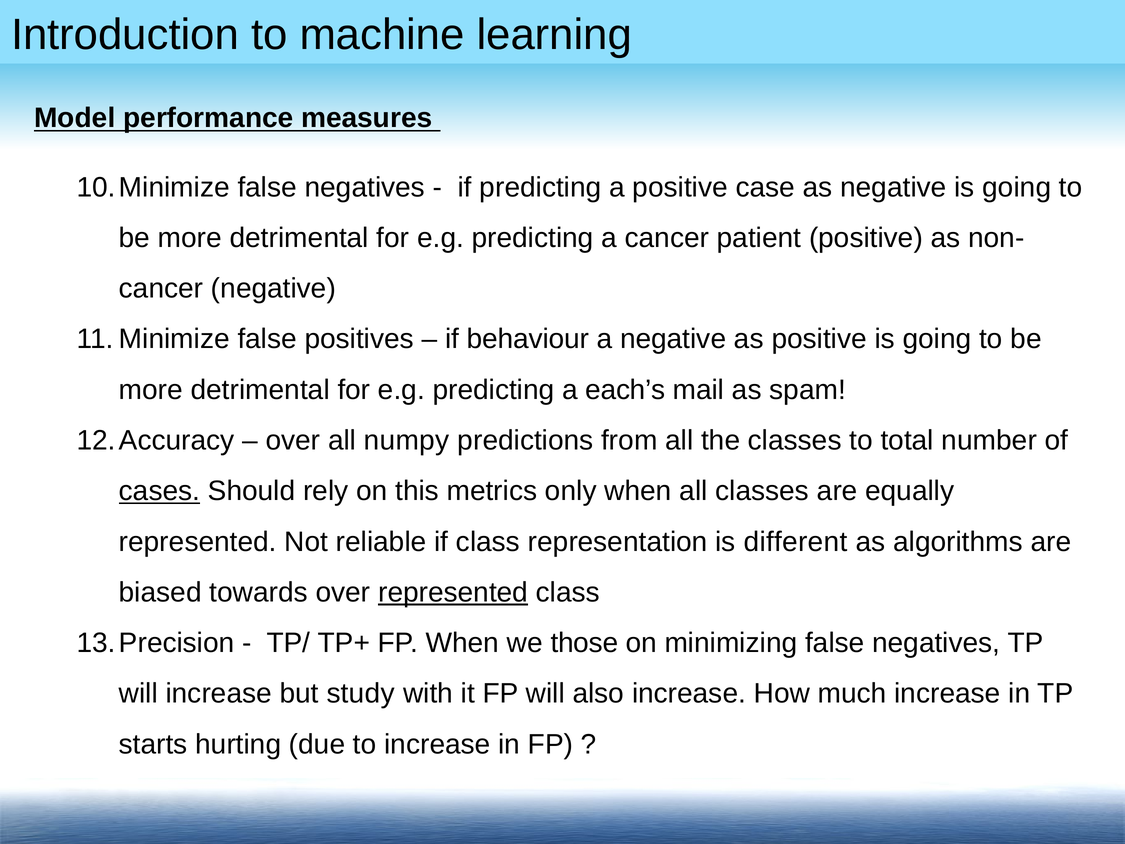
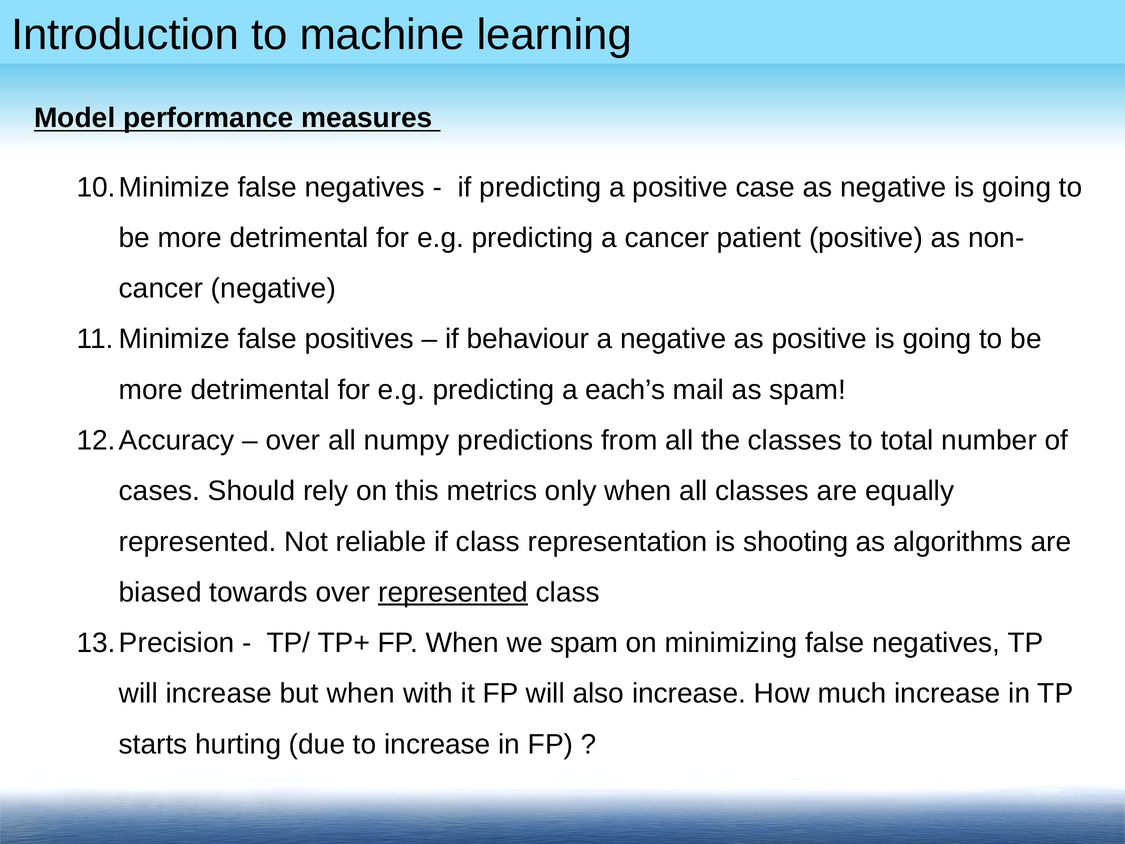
cases underline: present -> none (159, 491)
different: different -> shooting (796, 542)
we those: those -> spam (584, 643)
but study: study -> when (361, 693)
